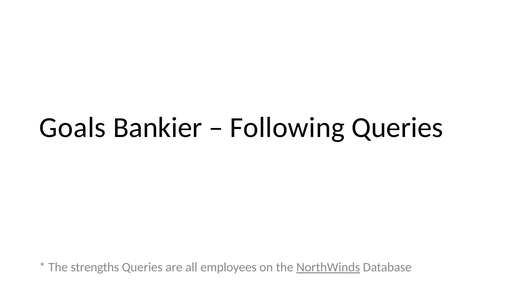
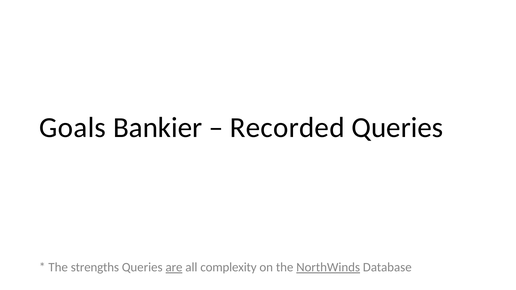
Following: Following -> Recorded (287, 128)
are underline: none -> present (174, 268)
employees: employees -> complexity (228, 268)
